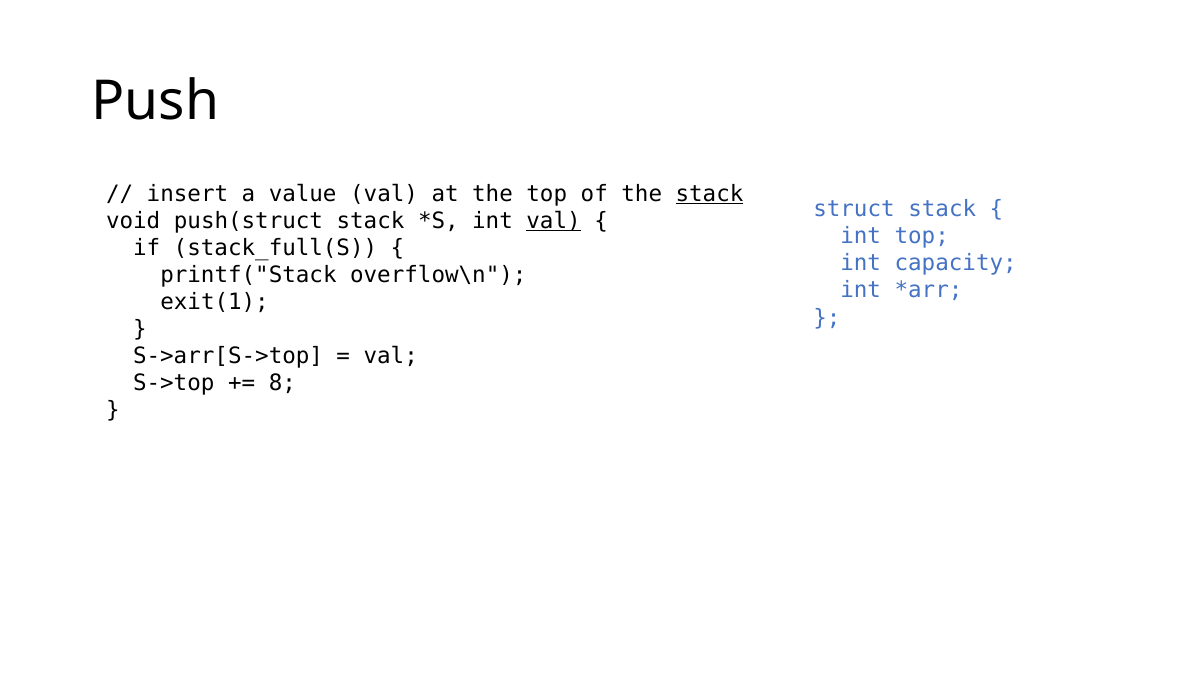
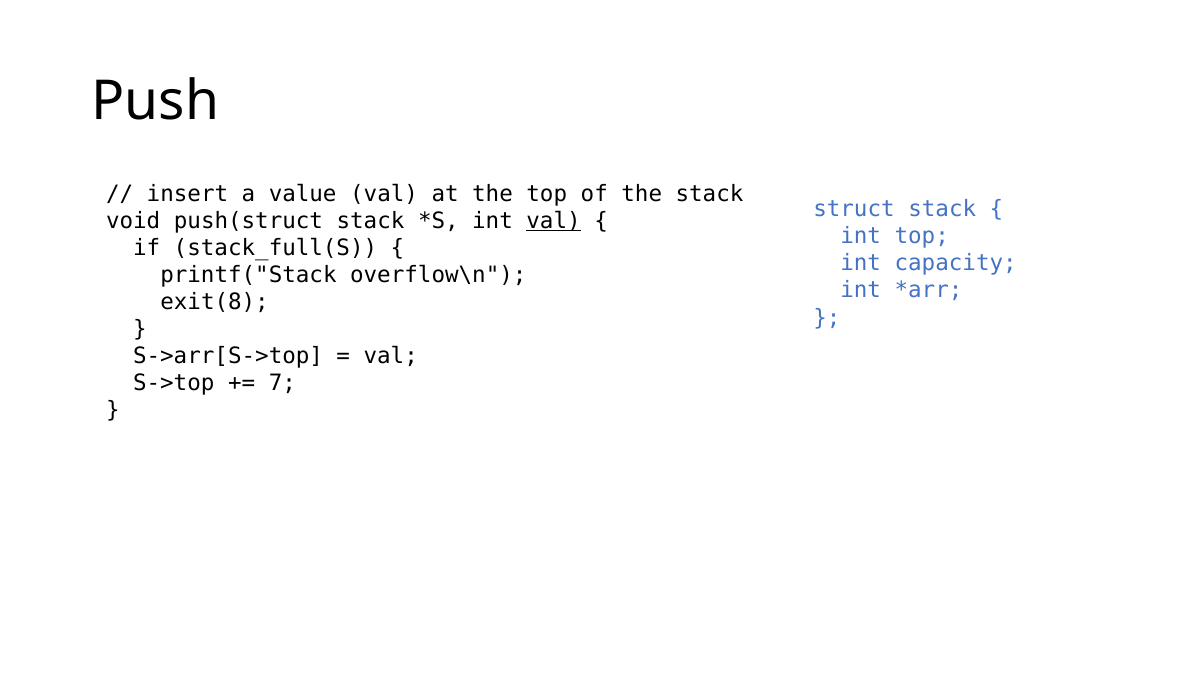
stack underline: present -> none (709, 194)
exit(1: exit(1 -> exit(8 (215, 302)
8: 8 -> 7 (282, 383)
